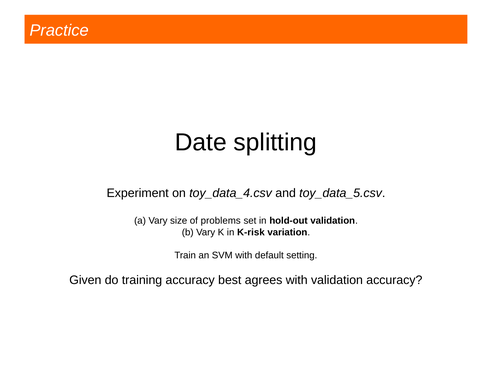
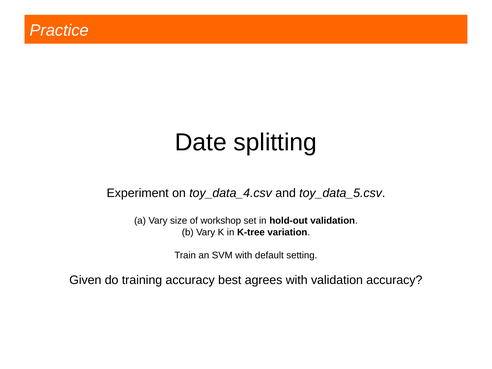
problems: problems -> workshop (221, 221)
K-risk: K-risk -> K-tree (251, 232)
